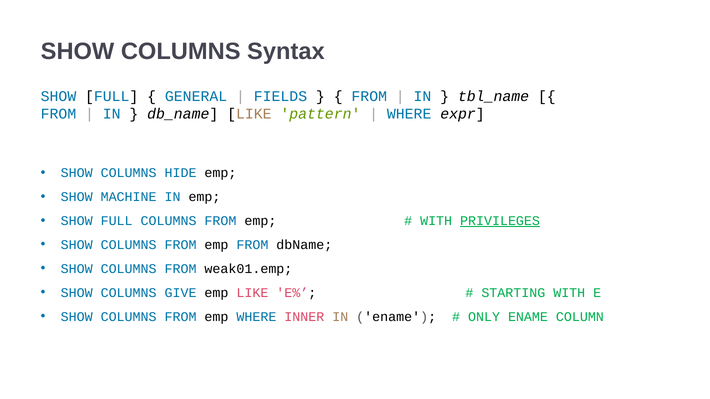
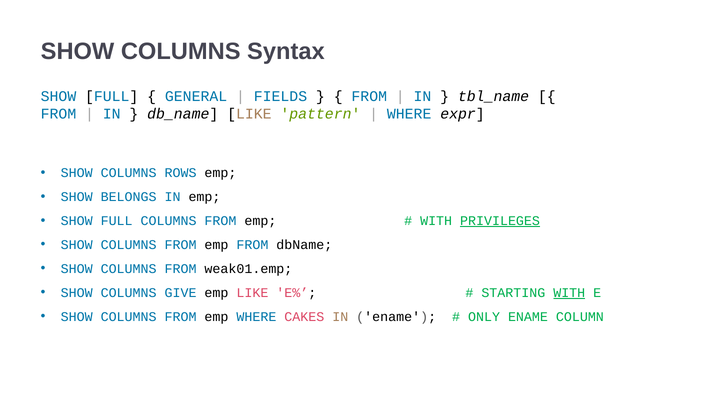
HIDE: HIDE -> ROWS (181, 173)
MACHINE: MACHINE -> BELONGS (129, 197)
WITH underline: none -> present (569, 293)
INNER: INNER -> CAKES (304, 317)
